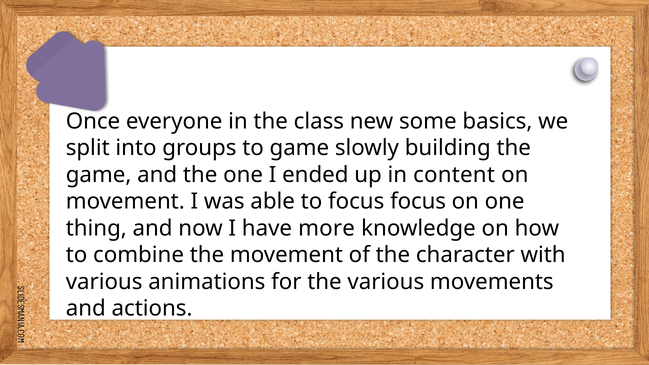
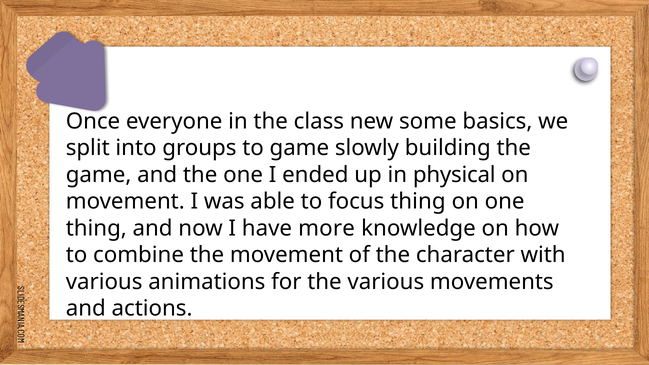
content: content -> physical (454, 175)
focus focus: focus -> thing (418, 201)
